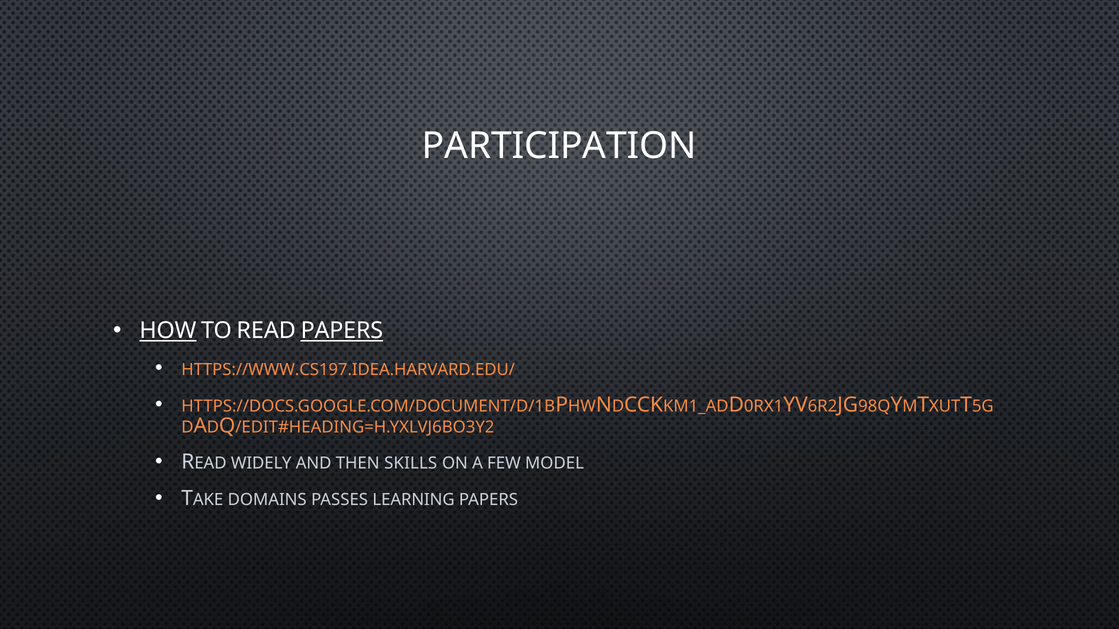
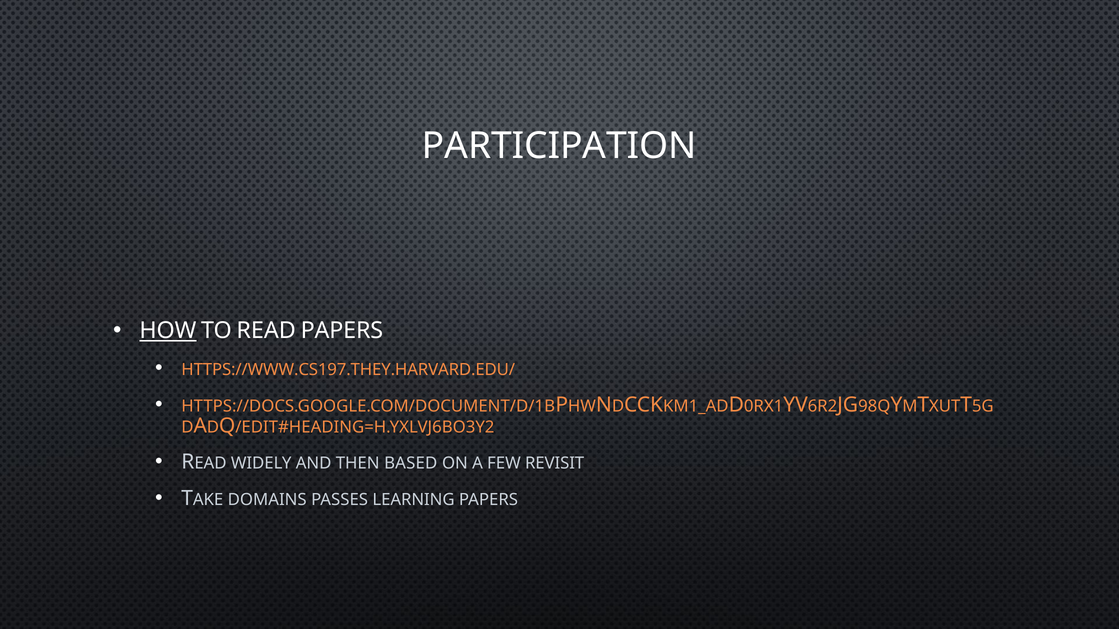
PAPERS underline: present -> none (342, 331)
HTTPS://WWW.CS197.IDEA.HARVARD.EDU/: HTTPS://WWW.CS197.IDEA.HARVARD.EDU/ -> HTTPS://WWW.CS197.THEY.HARVARD.EDU/ (348, 370)
SKILLS: SKILLS -> BASED (411, 464)
MODEL: MODEL -> REVISIT (555, 464)
